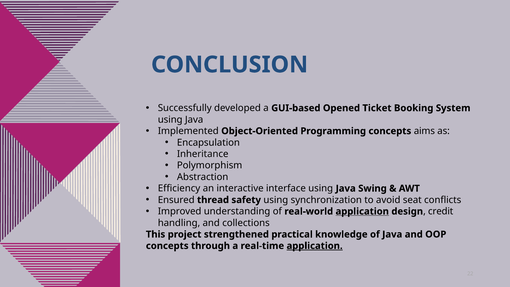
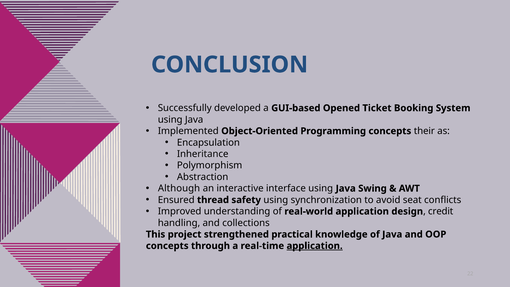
aims: aims -> their (424, 131)
Efficiency: Efficiency -> Although (179, 188)
application underline: present -> none (362, 211)
